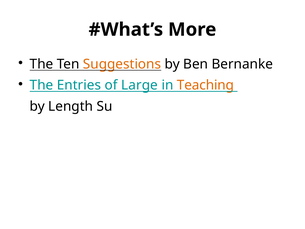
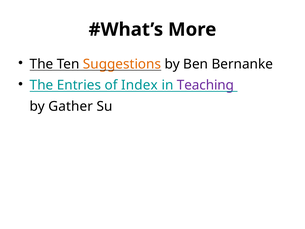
Large: Large -> Index (139, 85)
Teaching colour: orange -> purple (205, 85)
Length: Length -> Gather (71, 106)
